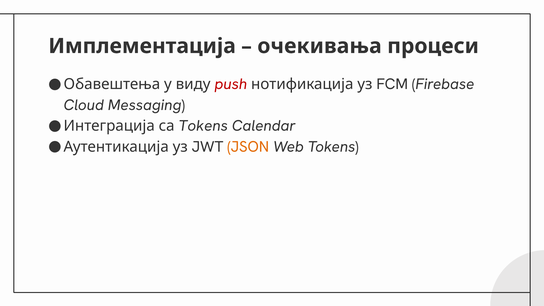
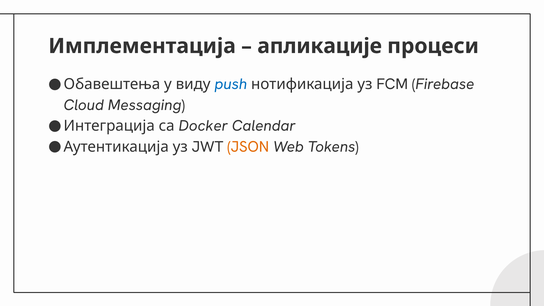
очекивања: очекивања -> апликације (320, 46)
push colour: red -> blue (231, 84)
са Tokens: Tokens -> Docker (203, 126)
